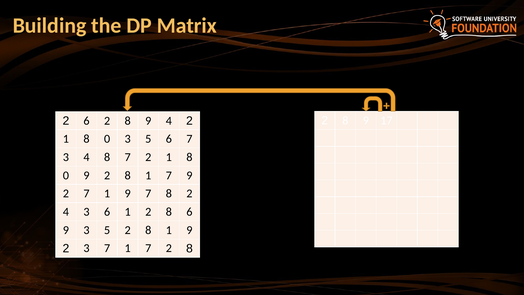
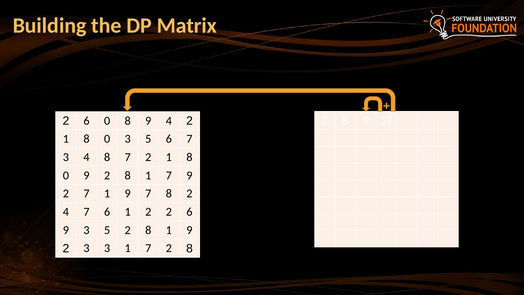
6 2: 2 -> 0 (107, 121)
4 3: 3 -> 7 (87, 212)
1 2 8: 8 -> 2 (169, 212)
3 7: 7 -> 3 (107, 248)
